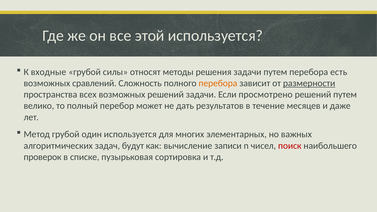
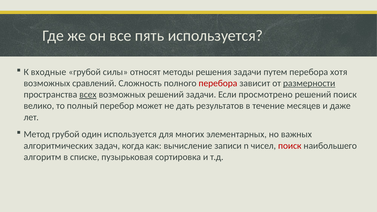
этой: этой -> пять (150, 36)
есть: есть -> хотя (339, 72)
перебора colour: orange -> red (218, 83)
всех underline: none -> present (88, 95)
решений путем: путем -> поиск (345, 95)
будут: будут -> когда (133, 146)
проверок: проверок -> алгоритм (42, 157)
